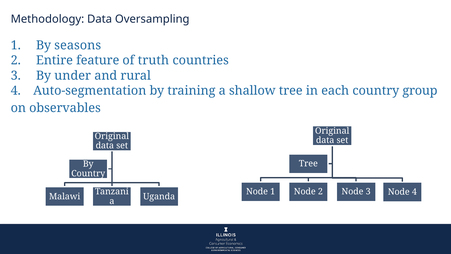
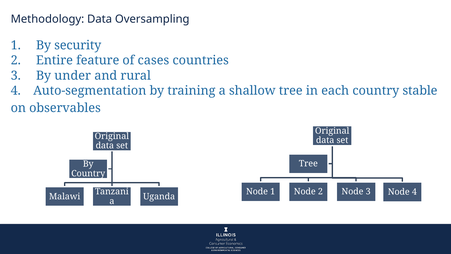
seasons: seasons -> security (78, 45)
truth: truth -> cases (153, 60)
group: group -> stable (420, 91)
